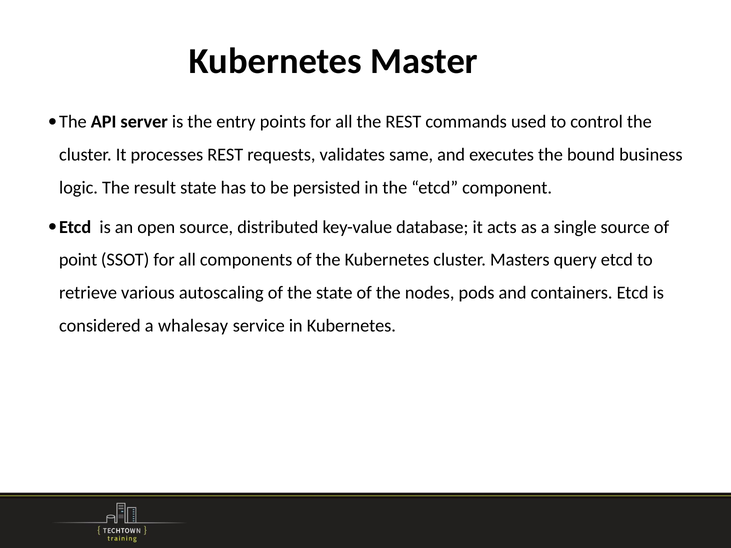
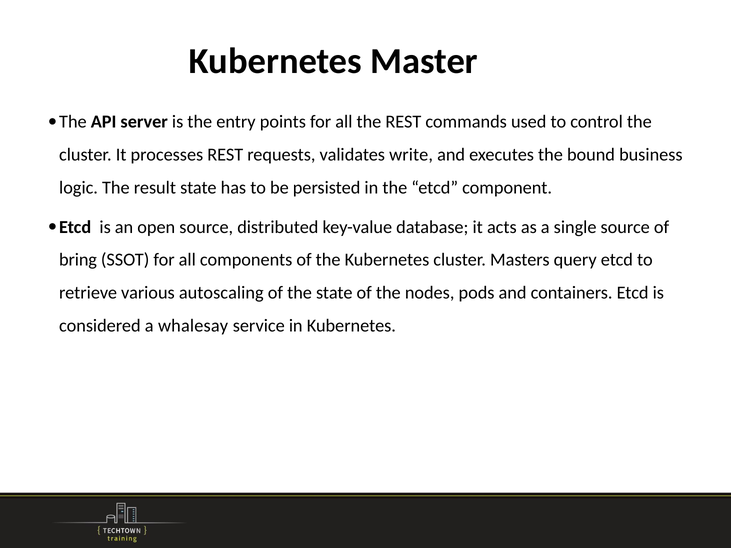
same: same -> write (411, 155)
point: point -> bring (78, 260)
